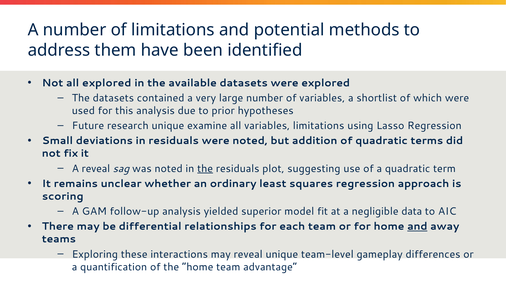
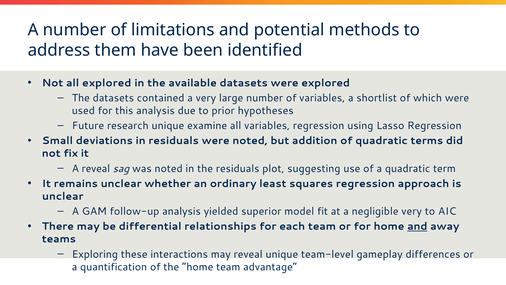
variables limitations: limitations -> regression (319, 126)
the underline: present -> none (205, 168)
scoring: scoring -> unclear (63, 196)
negligible data: data -> very (412, 211)
